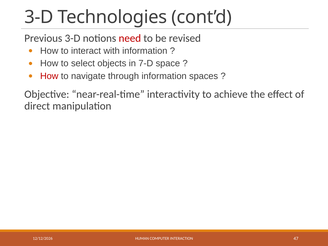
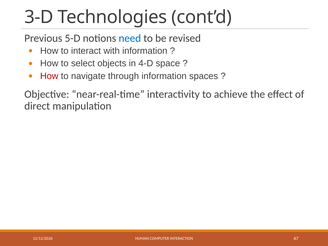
Previous 3-D: 3-D -> 5-D (73, 38)
need colour: red -> blue (130, 38)
7-D: 7-D -> 4-D (146, 63)
